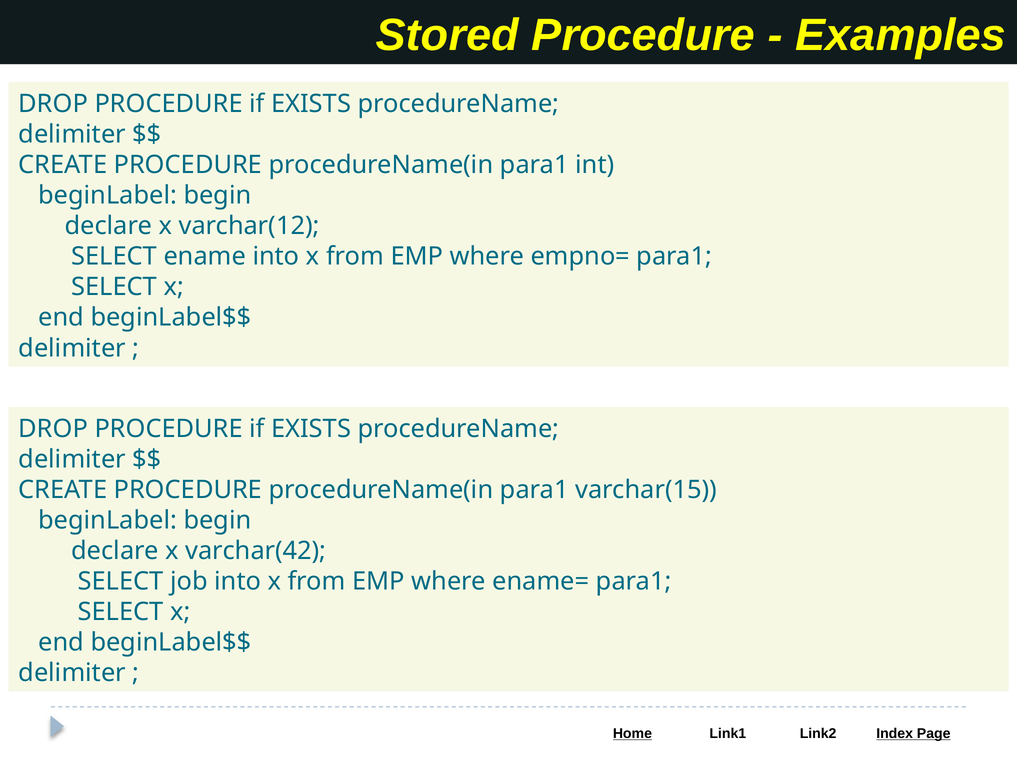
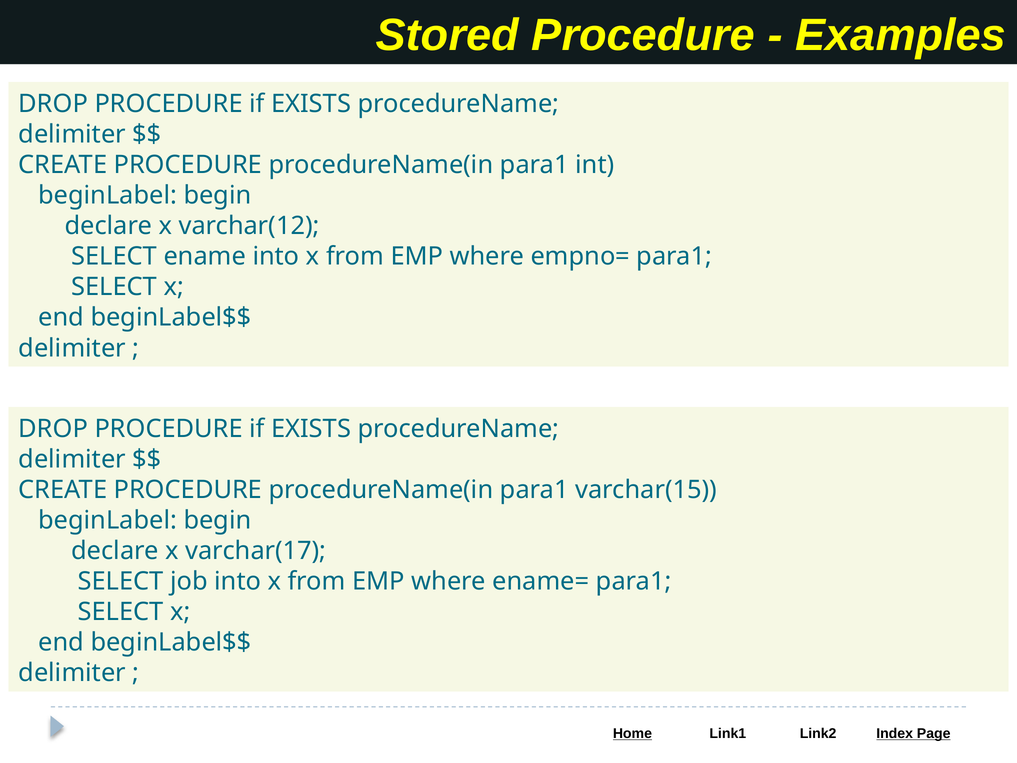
varchar(42: varchar(42 -> varchar(17 (256, 551)
